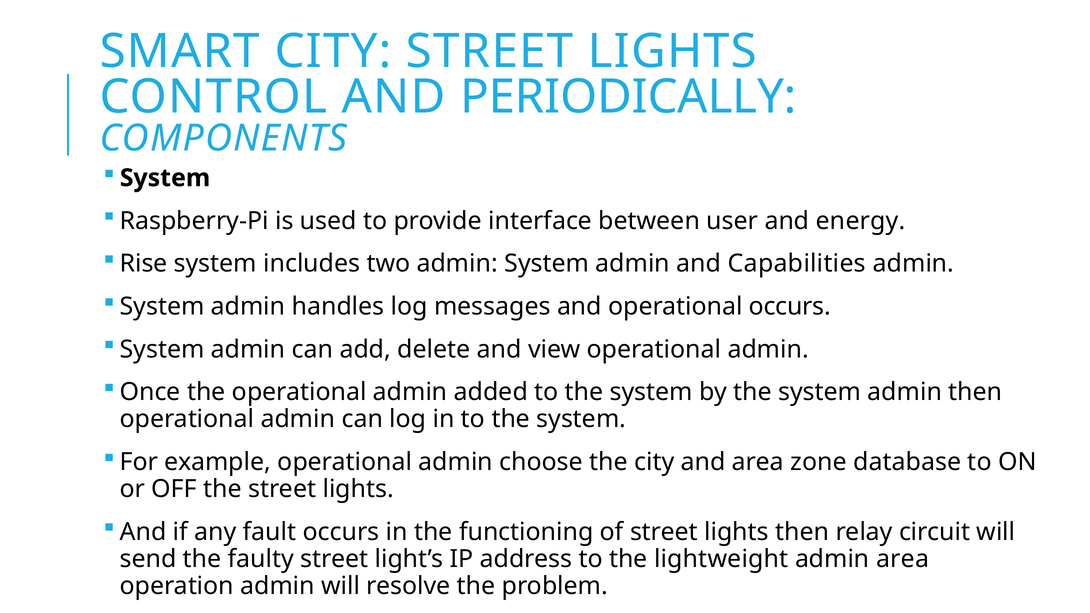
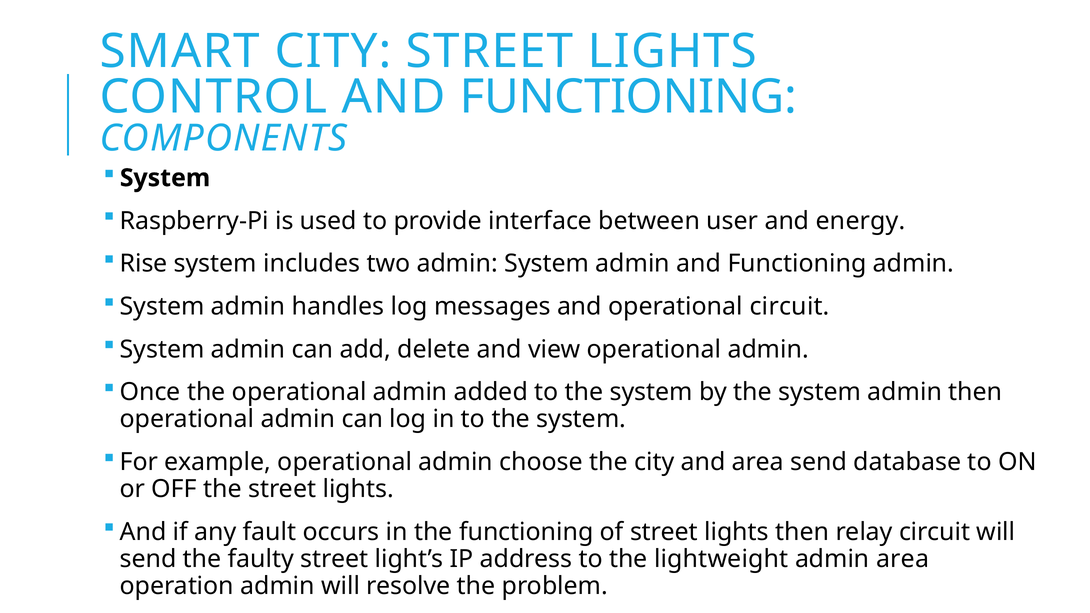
CONTROL AND PERIODICALLY: PERIODICALLY -> FUNCTIONING (628, 97)
admin and Capabilities: Capabilities -> Functioning (797, 264)
operational occurs: occurs -> circuit (790, 307)
area zone: zone -> send (819, 462)
